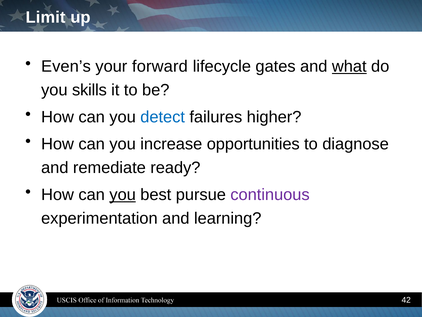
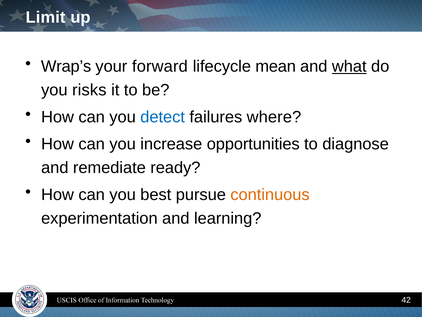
Even’s: Even’s -> Wrap’s (66, 66)
gates: gates -> mean (276, 66)
skills: skills -> risks (89, 90)
higher: higher -> where (274, 117)
you underline: present -> none (123, 194)
continuous colour: purple -> orange (270, 194)
